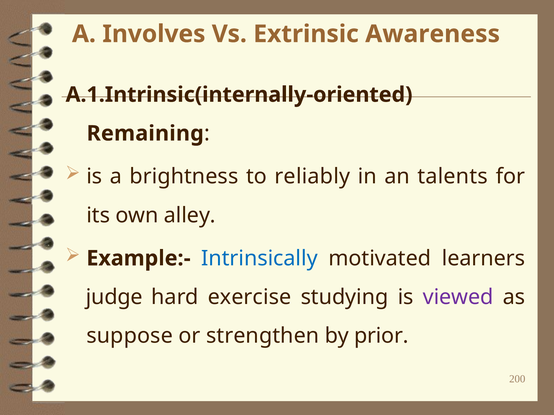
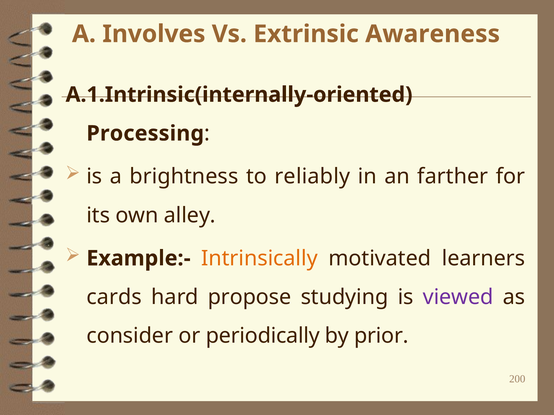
Remaining: Remaining -> Processing (145, 134)
talents: talents -> farther (453, 177)
Intrinsically colour: blue -> orange (259, 259)
judge: judge -> cards (114, 297)
exercise: exercise -> propose (250, 297)
suppose: suppose -> consider (130, 336)
strengthen: strengthen -> periodically (263, 336)
